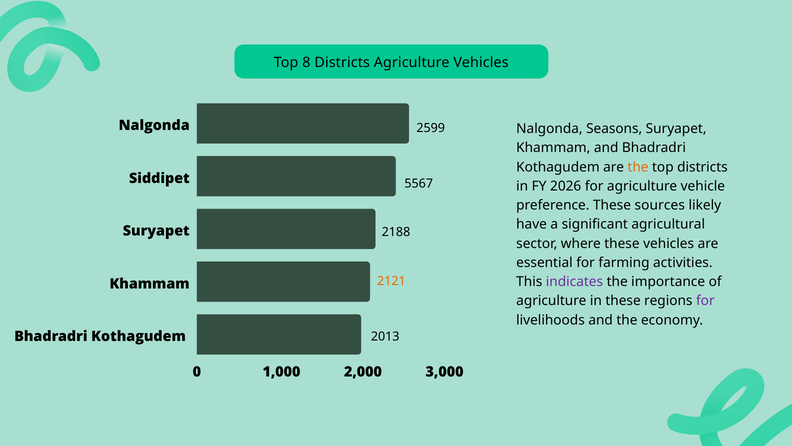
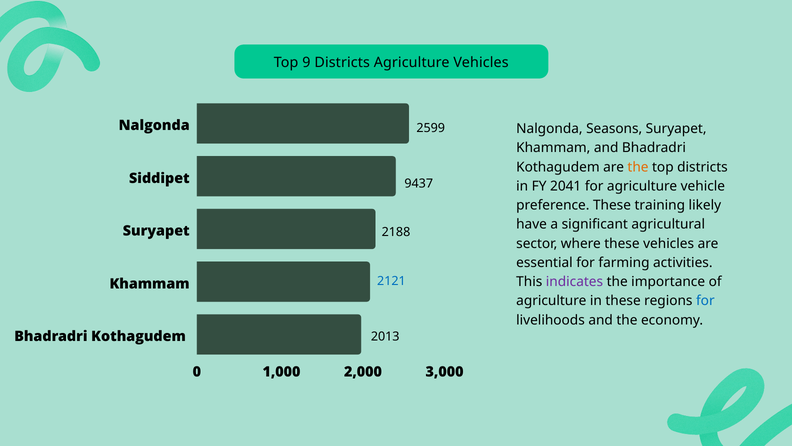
8: 8 -> 9 (306, 62)
5567: 5567 -> 9437 (419, 183)
2026: 2026 -> 2041 (566, 186)
sources: sources -> training (660, 205)
2121 colour: orange -> blue (391, 281)
for colour: purple -> blue (705, 301)
